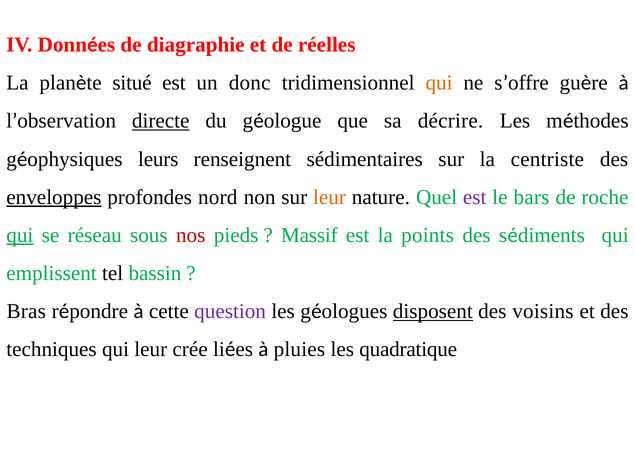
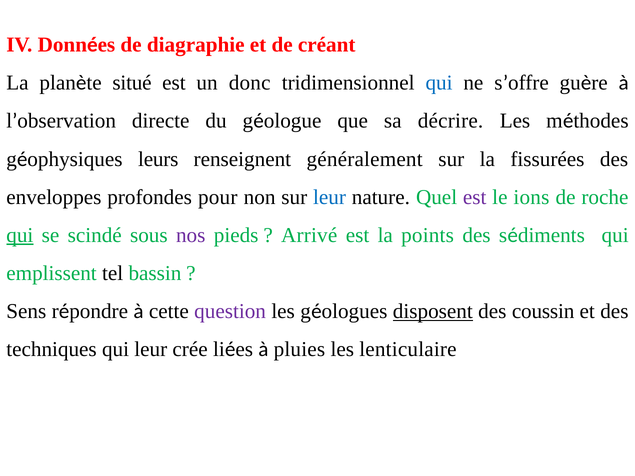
réelles: réelles -> créant (327, 45)
qui colour: orange -> blue (439, 83)
directe underline: present -> none (161, 121)
sédimentaires: sédimentaires -> généralement (365, 159)
centriste: centriste -> fissurées (547, 159)
enveloppes underline: present -> none (54, 197)
nord: nord -> pour (218, 197)
leur colour: orange -> blue (330, 197)
bars: bars -> ions (531, 197)
réseau: réseau -> scindé (95, 235)
nos colour: red -> purple (191, 235)
Massif: Massif -> Arrivé (309, 235)
Bras: Bras -> Sens (26, 312)
voisins: voisins -> coussin (543, 312)
quadratique: quadratique -> lenticulaire (408, 350)
